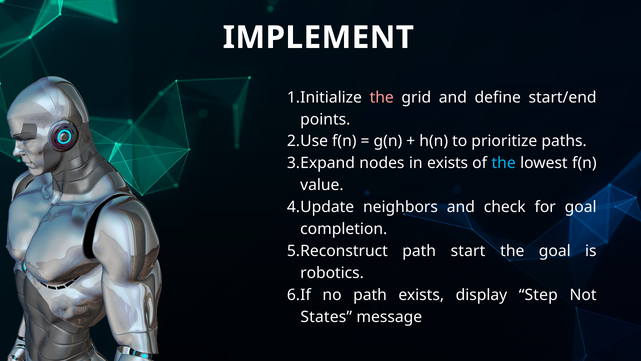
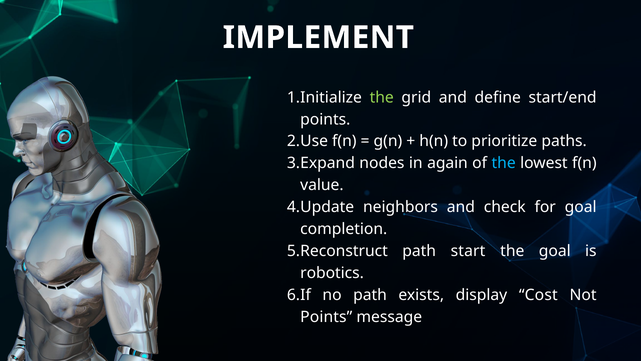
the colour: pink -> light green (382, 97)
in exists: exists -> again (448, 163)
Step: Step -> Cost (538, 295)
States: States -> Points (326, 317)
